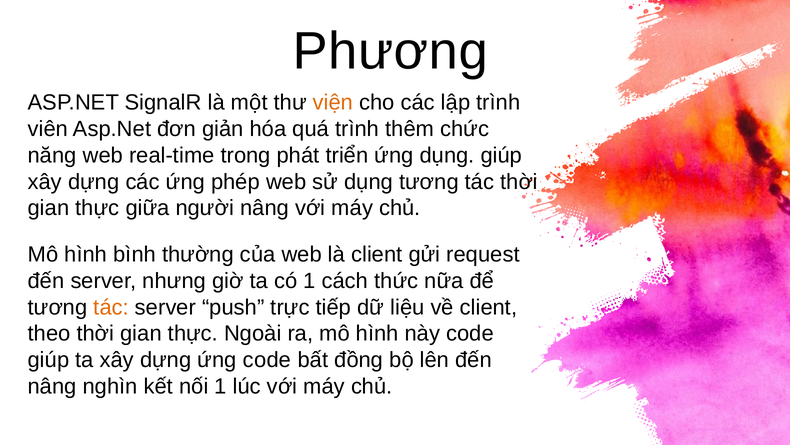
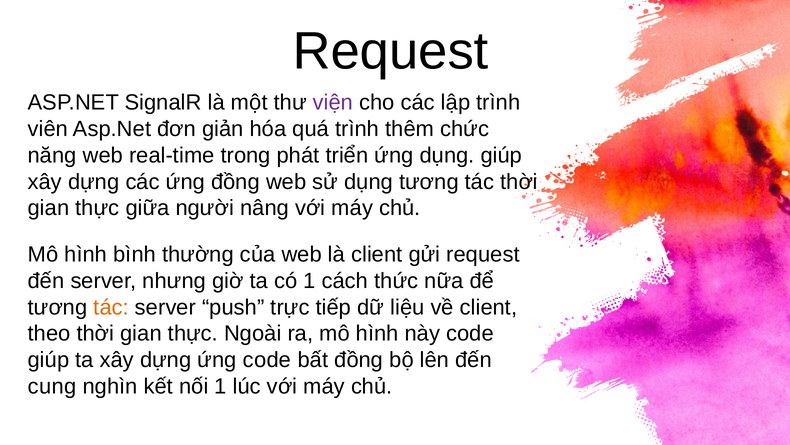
Phương: Phương -> Request (391, 51)
viện colour: orange -> purple (333, 103)
ứng phép: phép -> đồng (235, 182)
nâng: nâng -> cung (52, 386)
